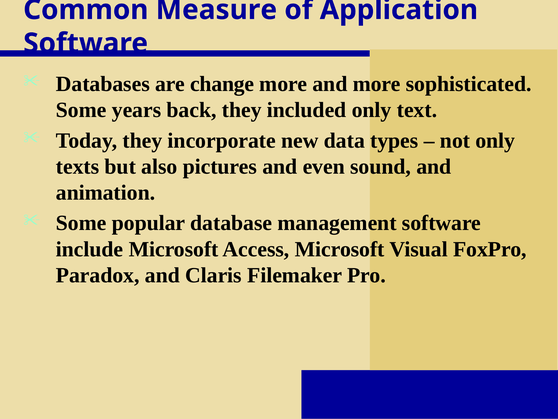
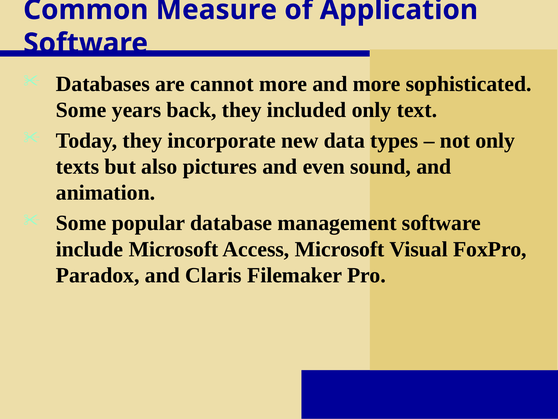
change: change -> cannot (222, 84)
